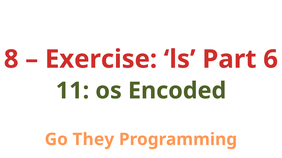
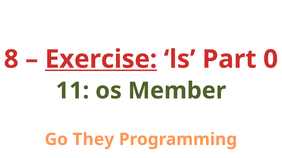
Exercise underline: none -> present (101, 59)
6: 6 -> 0 (271, 59)
Encoded: Encoded -> Member (177, 91)
